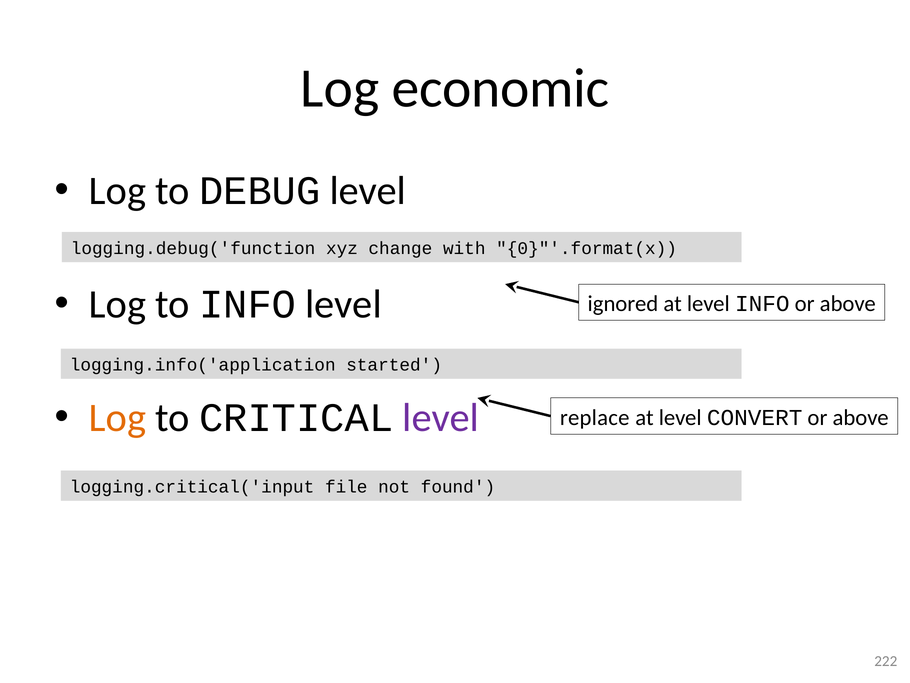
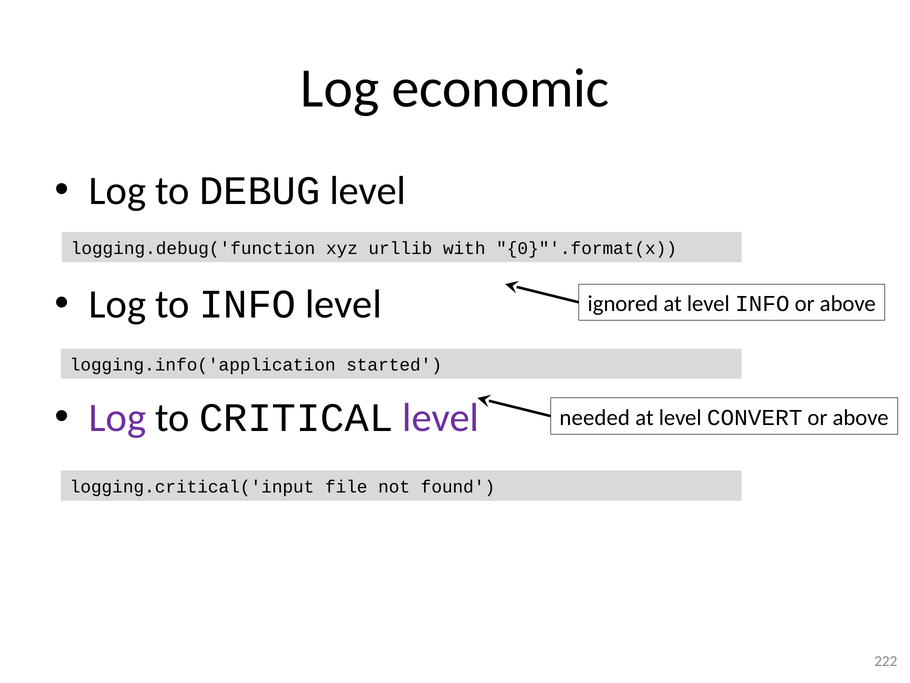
change: change -> urllib (400, 248)
Log colour: orange -> purple (117, 417)
replace: replace -> needed (595, 417)
